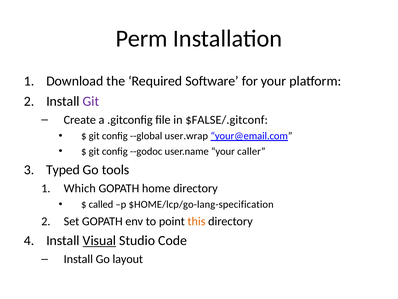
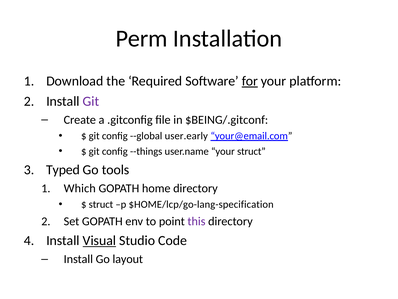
for underline: none -> present (250, 81)
$FALSE/.gitconf: $FALSE/.gitconf -> $BEING/.gitconf (227, 120)
user.wrap: user.wrap -> user.early (186, 136)
--godoc: --godoc -> --things (146, 151)
your caller: caller -> struct (251, 151)
called: called -> struct (101, 204)
this colour: orange -> purple (196, 221)
